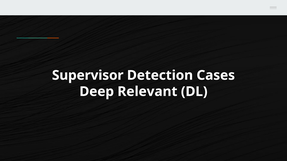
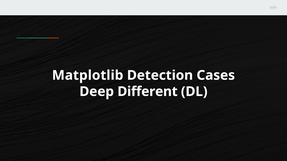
Supervisor: Supervisor -> Matplotlib (88, 75)
Relevant: Relevant -> Different (147, 92)
